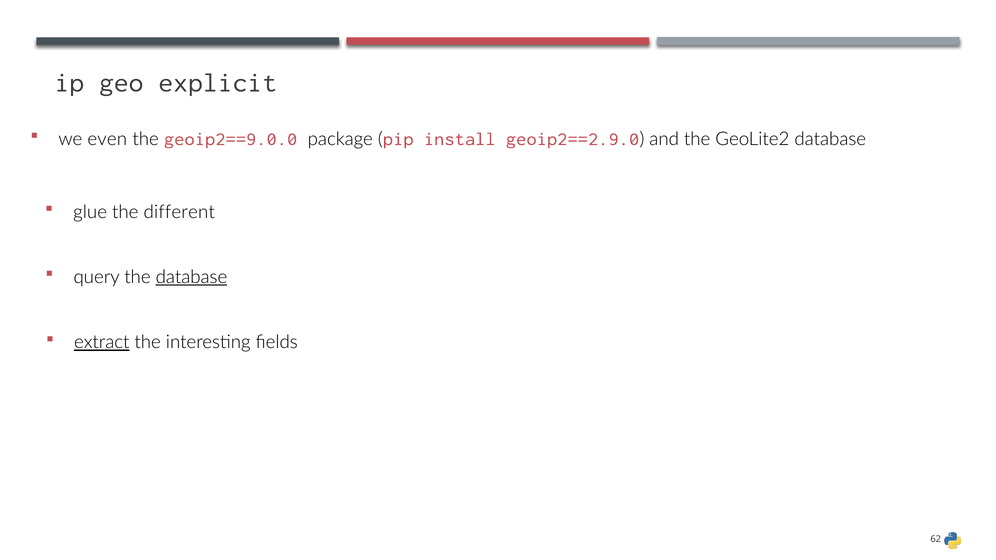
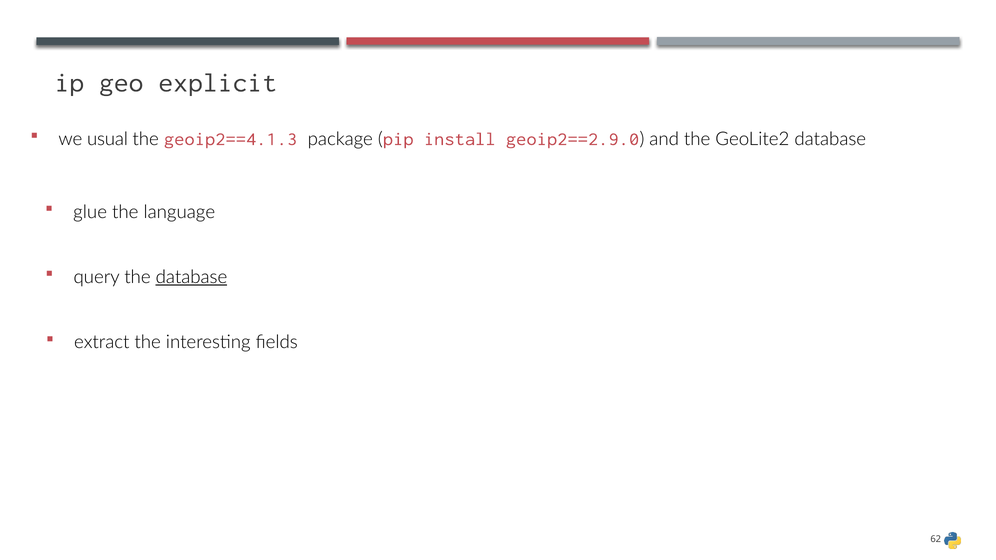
even: even -> usual (107, 139)
geoip2==9.0.0: geoip2==9.0.0 -> geoip2==4.1.3 (231, 139)
different: different -> language (179, 212)
extract underline: present -> none (102, 342)
